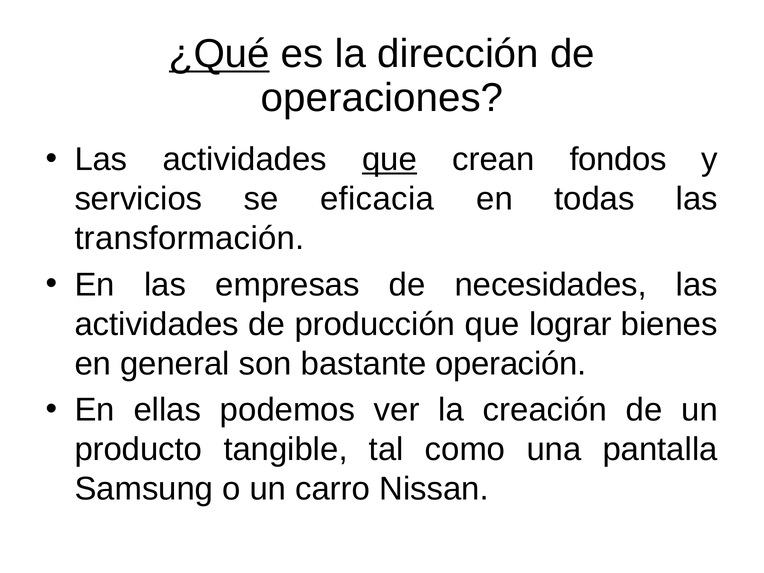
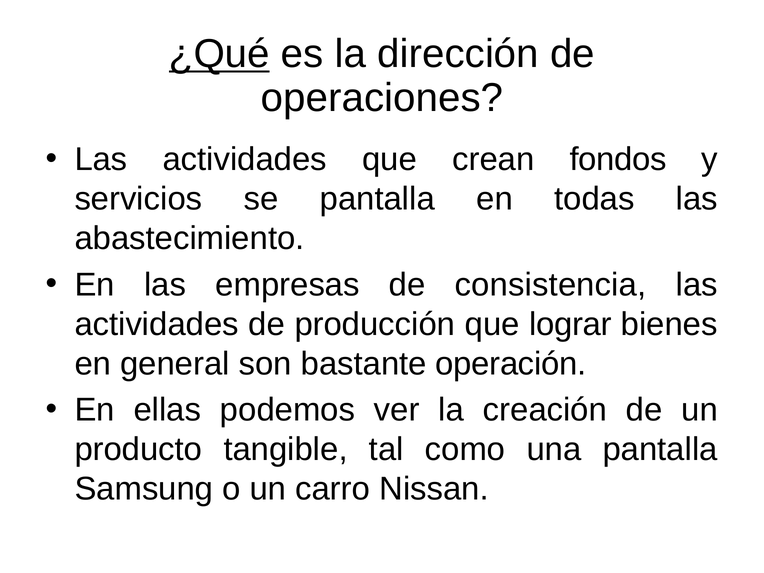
que underline: present -> none (390, 160)
se eficacia: eficacia -> pantalla (377, 199)
transformación: transformación -> abastecimiento (189, 239)
necesidades: necesidades -> consistencia (551, 285)
